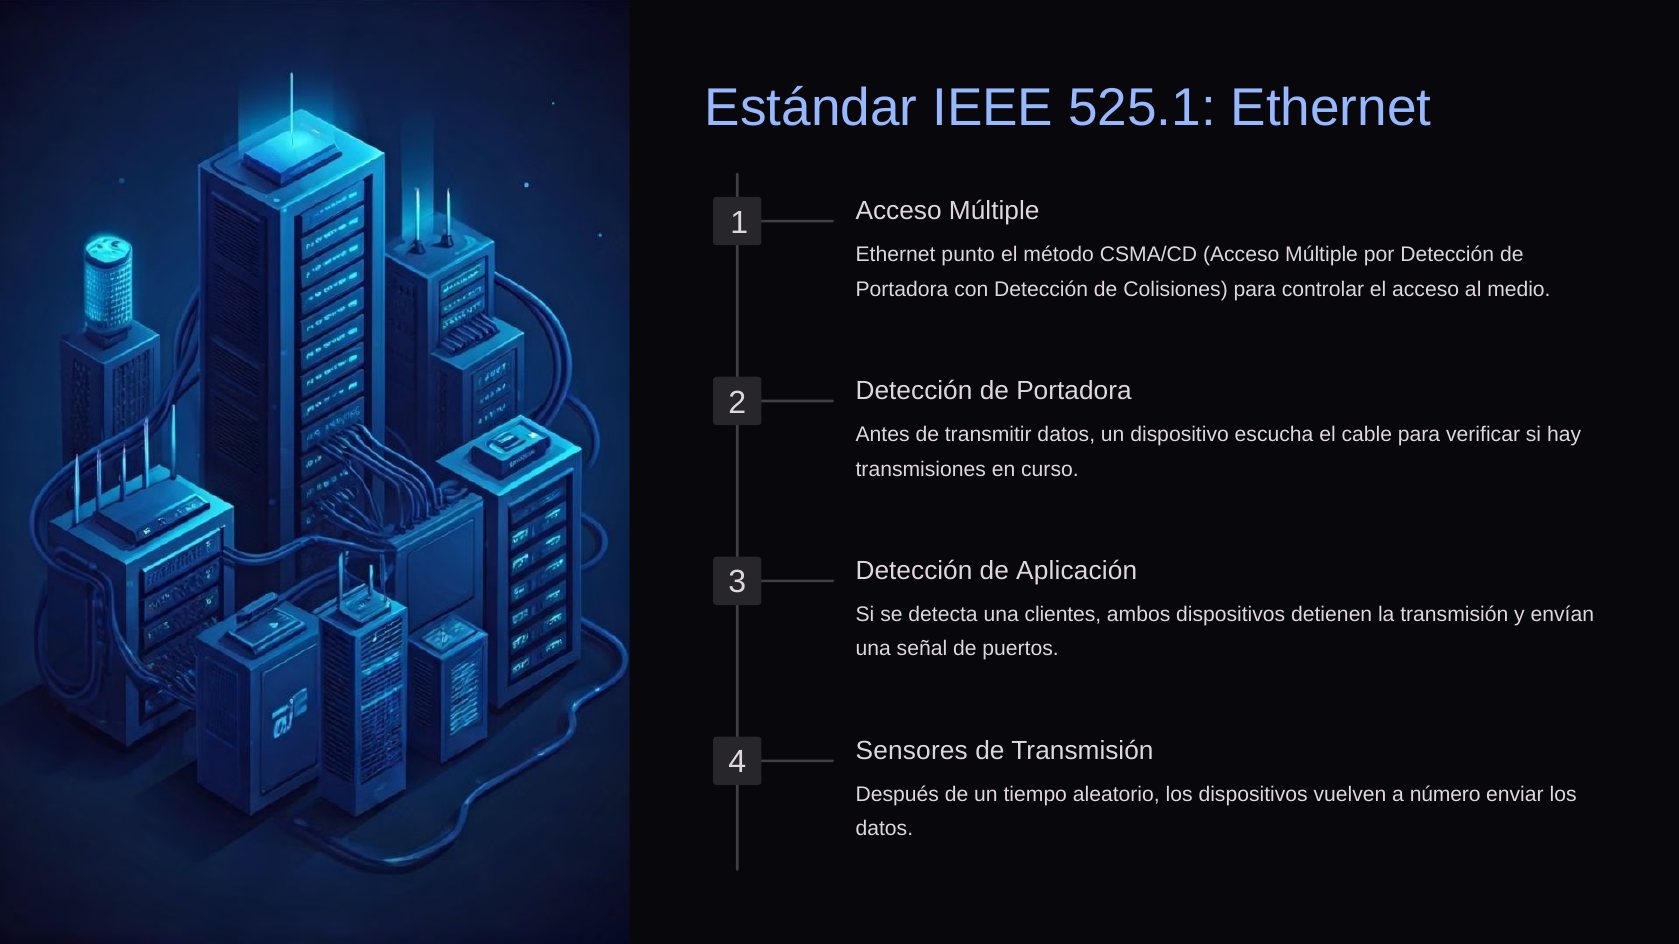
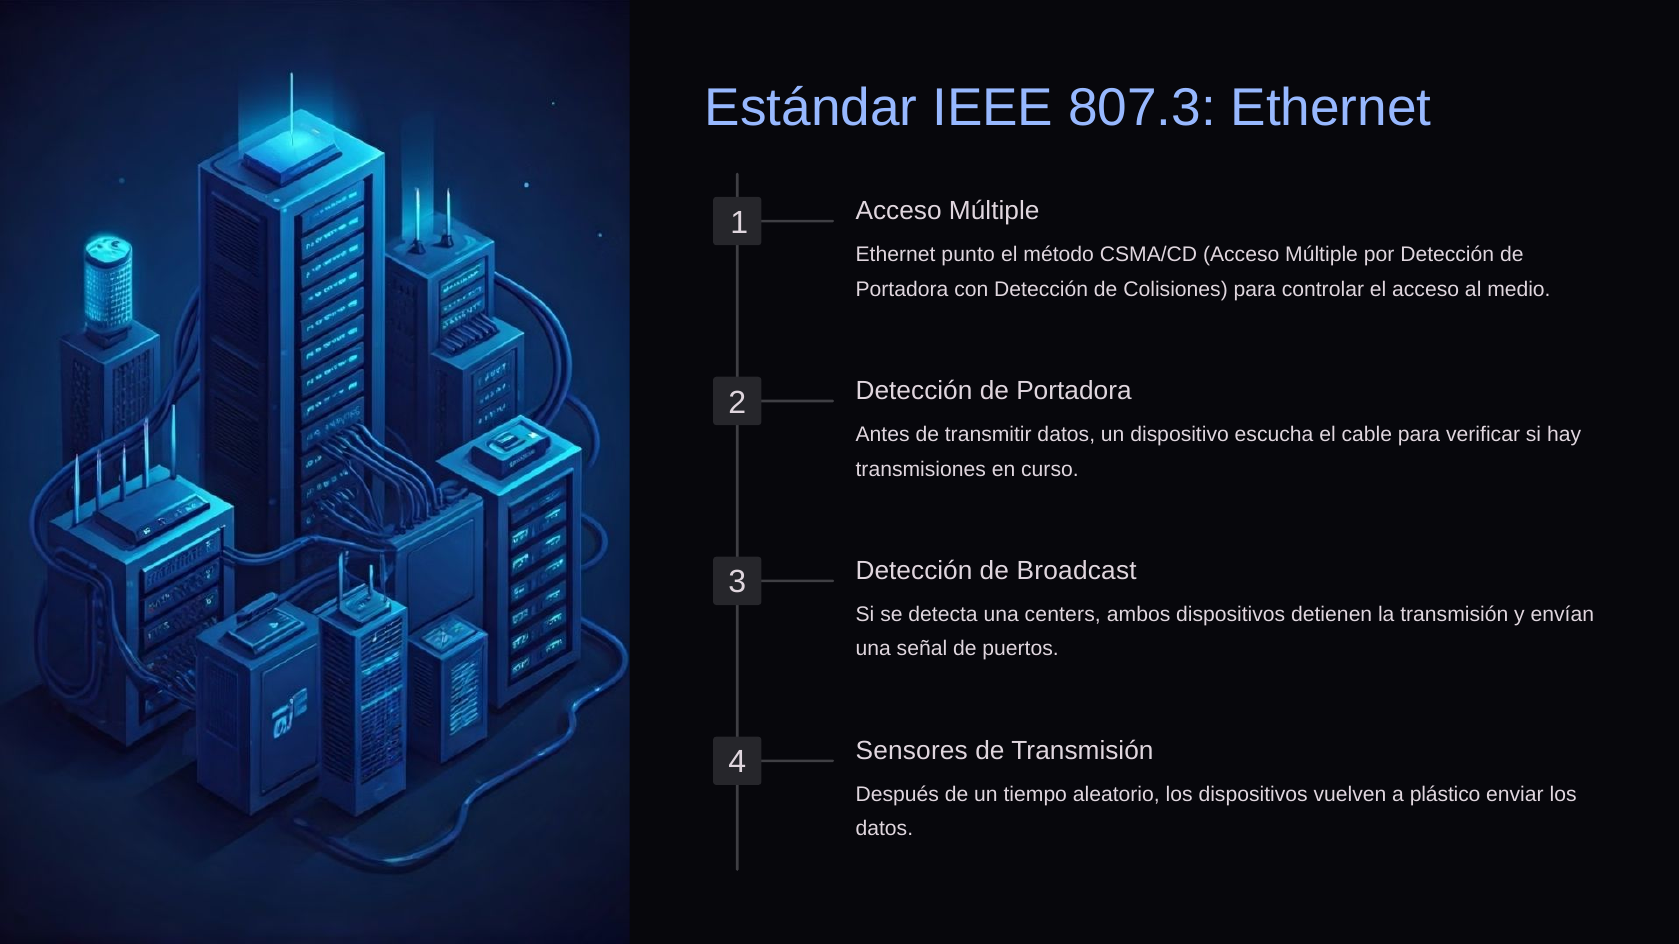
525.1: 525.1 -> 807.3 (1142, 108)
Aplicación: Aplicación -> Broadcast (1077, 571)
clientes: clientes -> centers (1063, 615)
número: número -> plástico (1445, 795)
